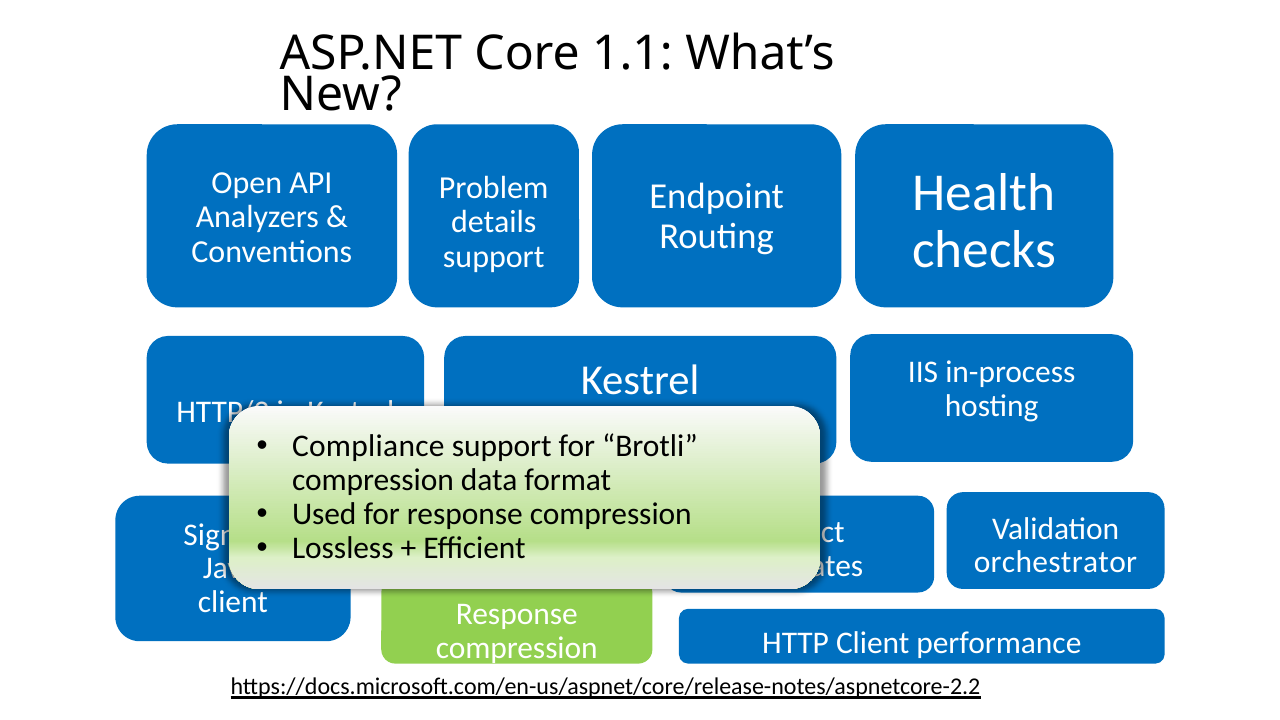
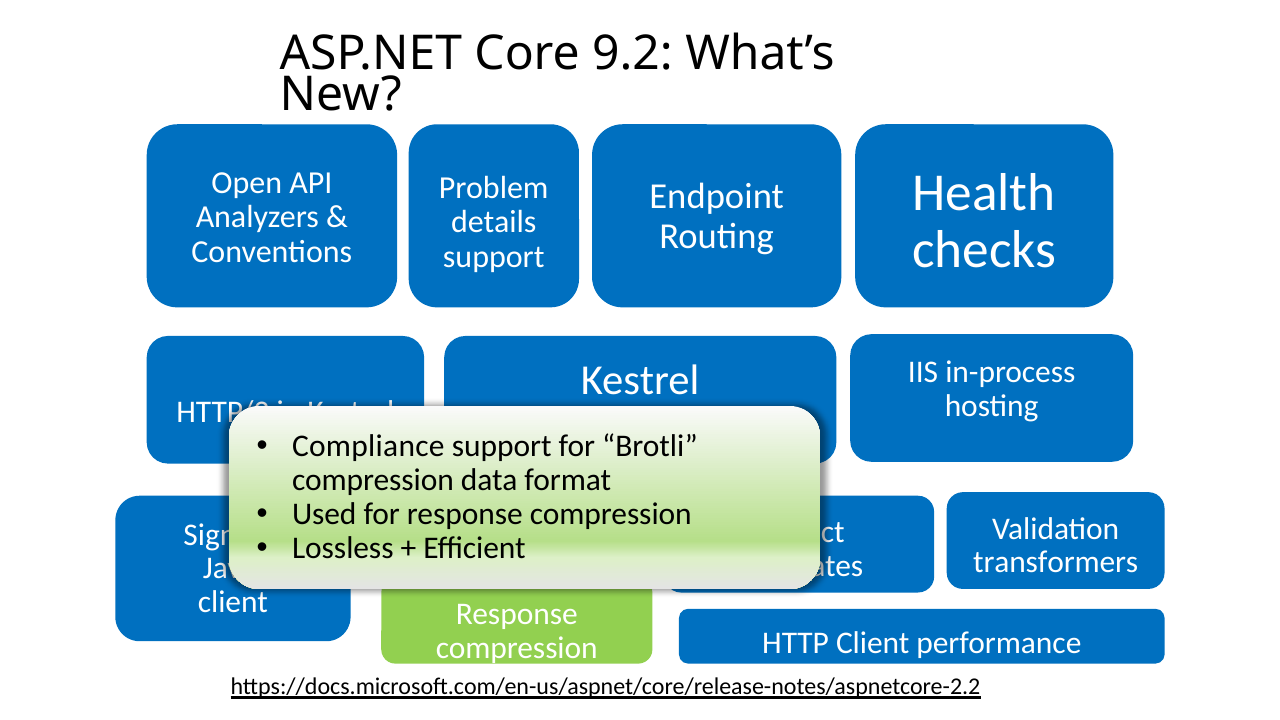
1.1: 1.1 -> 9.2 (632, 54)
orchestrator: orchestrator -> transformers (1056, 563)
